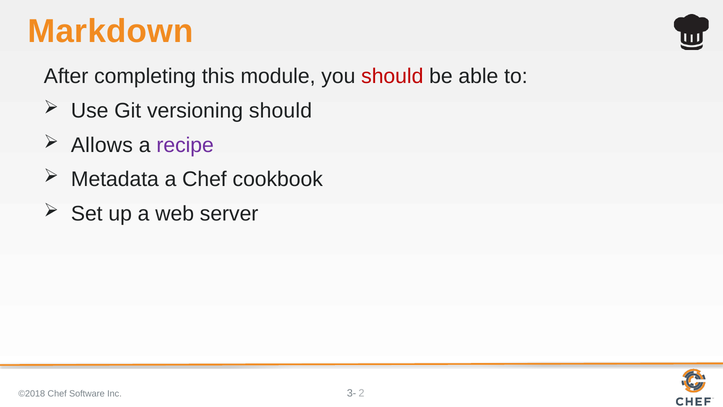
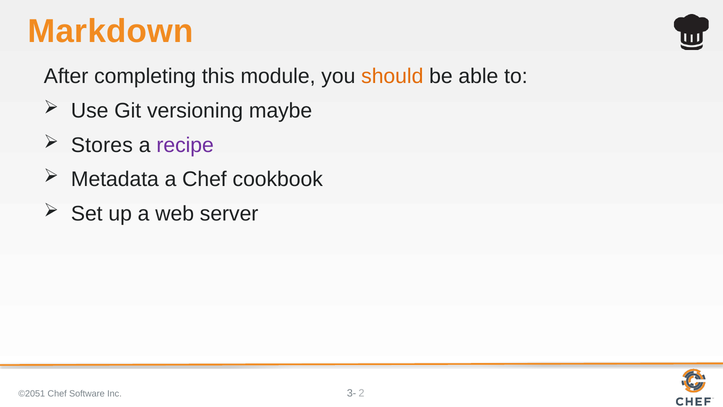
should colour: red -> orange (392, 76)
versioning should: should -> maybe (281, 111)
Allows: Allows -> Stores (102, 145)
©2018: ©2018 -> ©2051 (32, 393)
